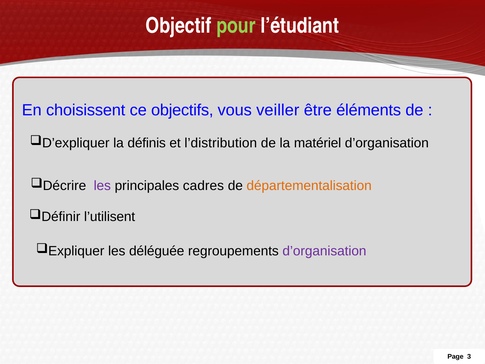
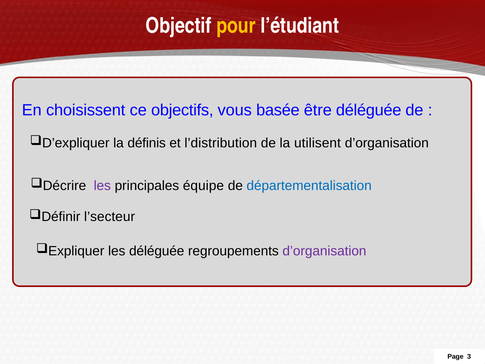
pour colour: light green -> yellow (236, 26)
veiller: veiller -> basée (278, 110)
être éléments: éléments -> déléguée (369, 110)
matériel: matériel -> utilisent (317, 143)
cadres: cadres -> équipe (203, 185)
départementalisation colour: orange -> blue (309, 185)
l’utilisent: l’utilisent -> l’secteur (110, 217)
